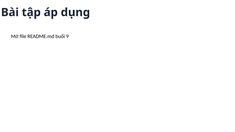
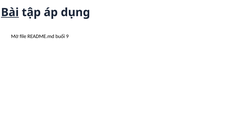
Bài underline: none -> present (10, 12)
